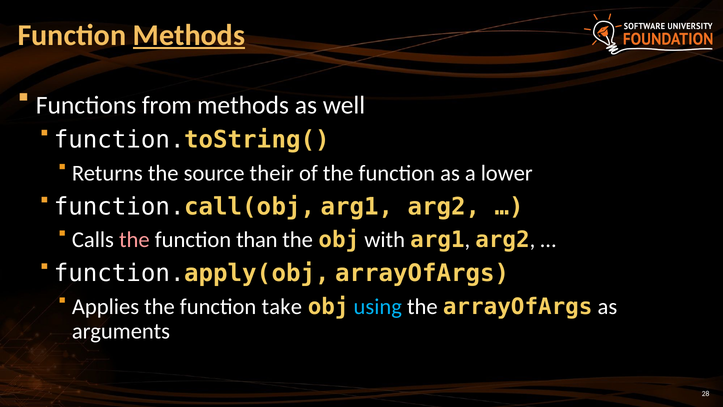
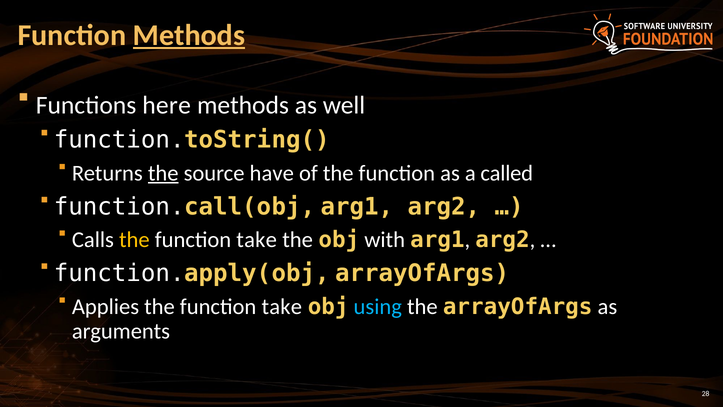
from: from -> here (167, 105)
the underline: none -> present (163, 173)
their: their -> have (272, 173)
lower: lower -> called (507, 173)
the colour: pink -> yellow (134, 240)
than: than -> take (257, 240)
